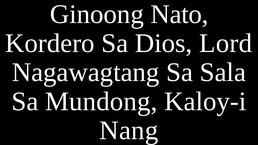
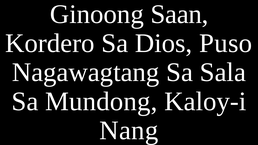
Nato: Nato -> Saan (179, 14)
Lord: Lord -> Puso (226, 43)
